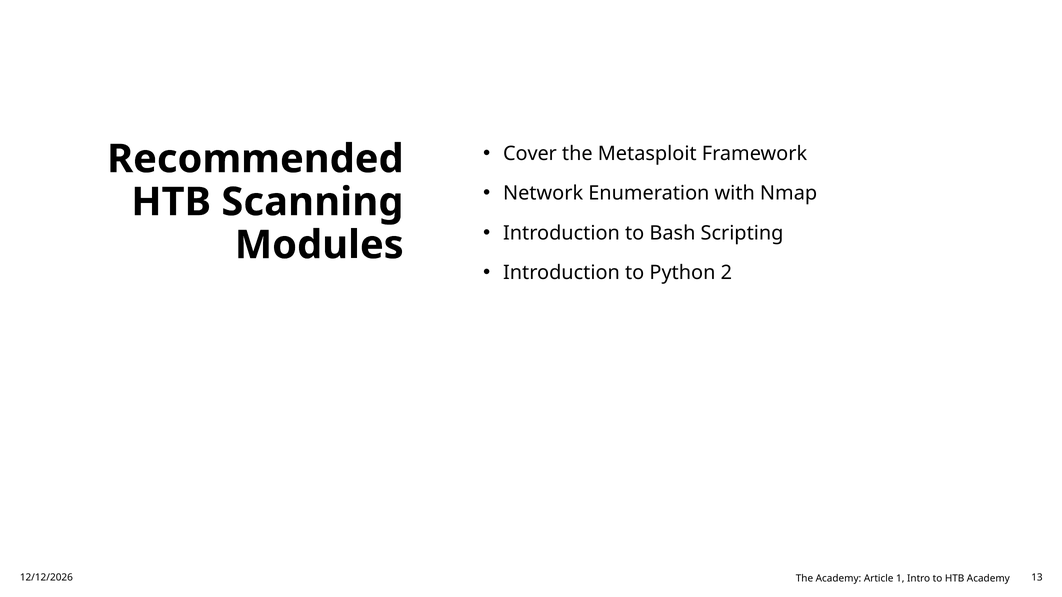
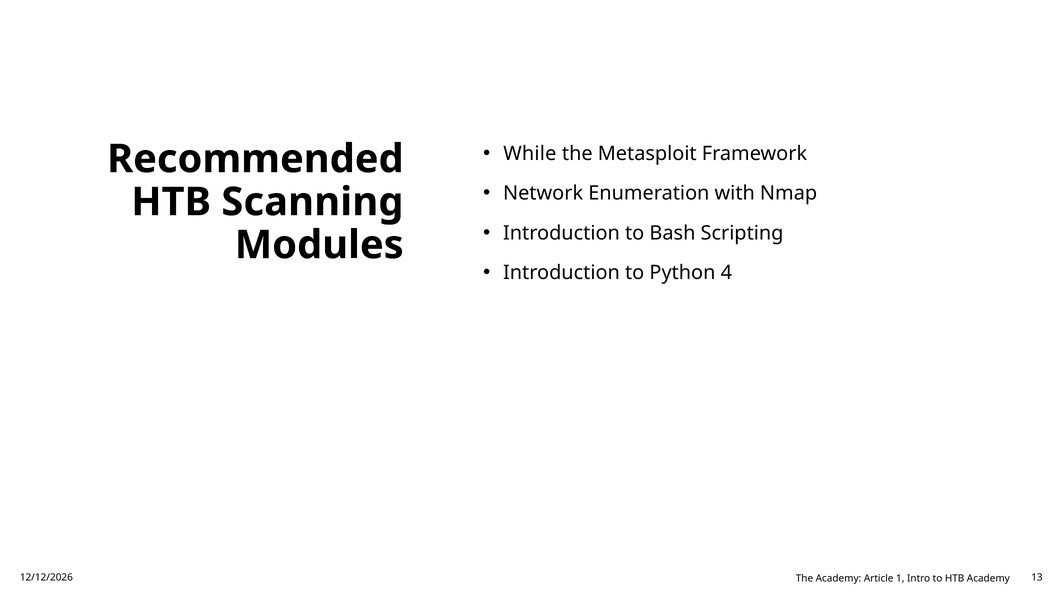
Cover: Cover -> While (530, 154)
2: 2 -> 4 (726, 273)
